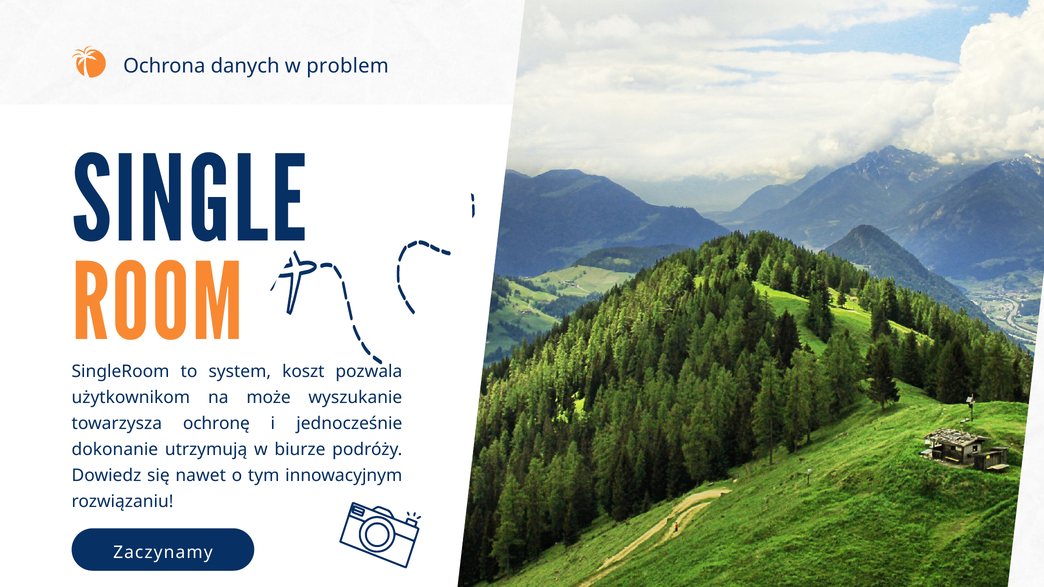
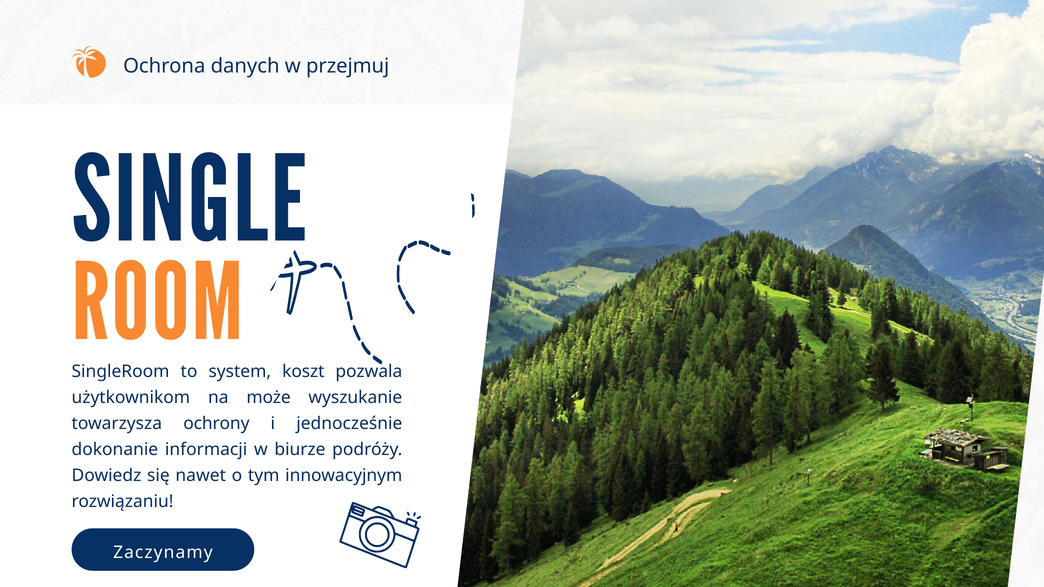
problem: problem -> przejmuj (348, 66)
ochronę: ochronę -> ochrony (216, 424)
utrzymują: utrzymują -> informacji (206, 450)
